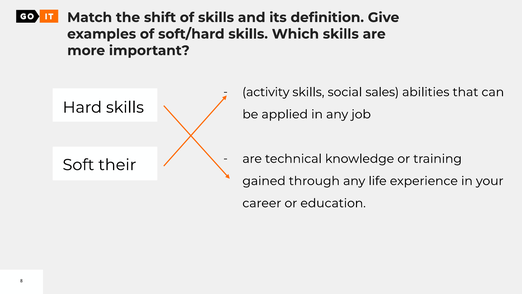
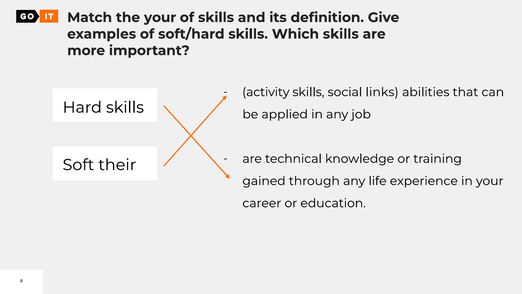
the shift: shift -> your (160, 17)
sales: sales -> links (382, 92)
